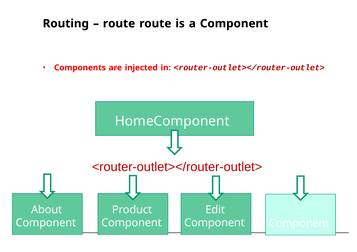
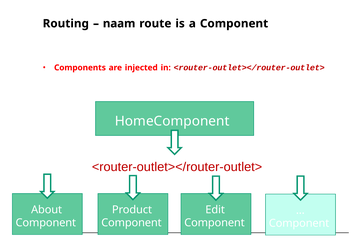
route: route -> naam (119, 24)
